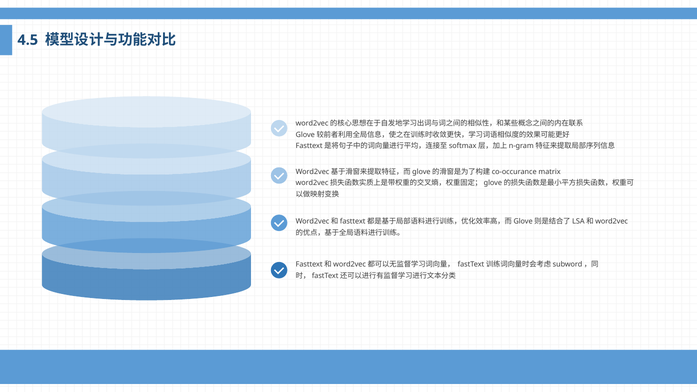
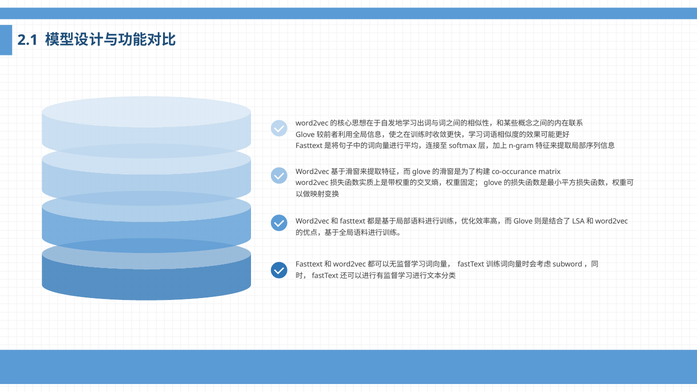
4.5: 4.5 -> 2.1 (28, 40)
